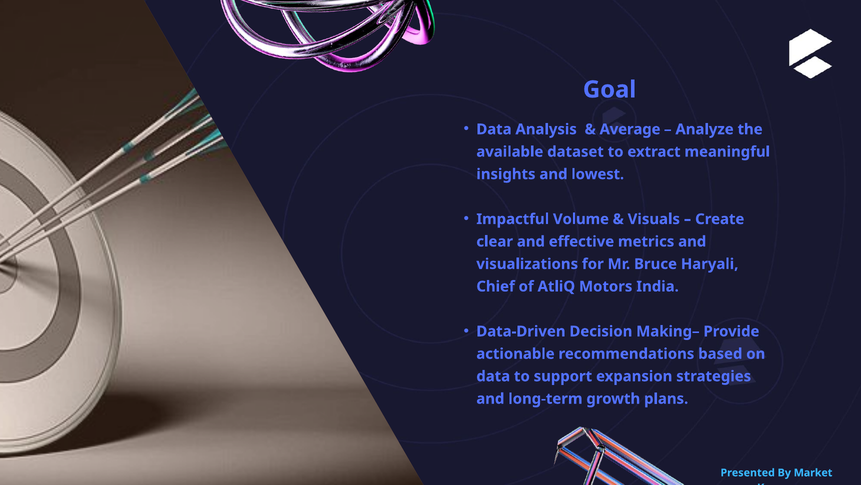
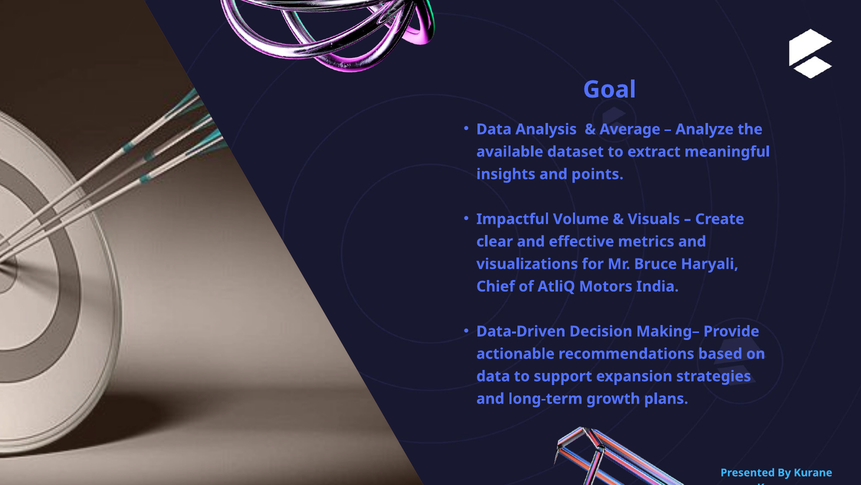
lowest: lowest -> points (598, 174)
By Market: Market -> Kurane (813, 472)
